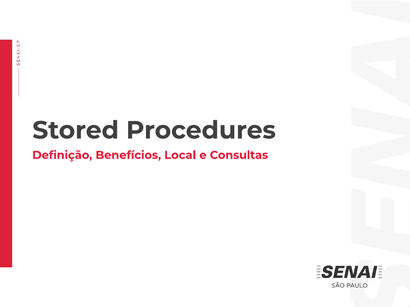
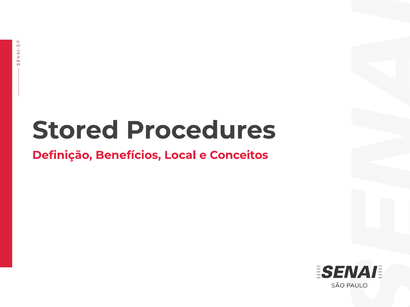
Consultas: Consultas -> Conceitos (239, 155)
